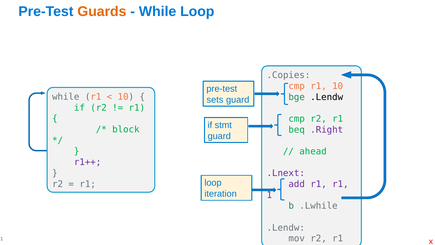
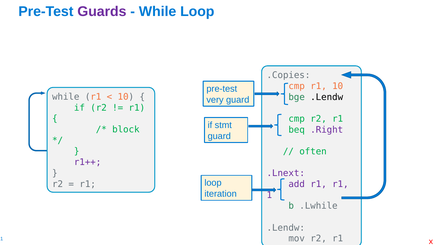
Guards colour: orange -> purple (102, 12)
sets: sets -> very (215, 100)
ahead: ahead -> often (313, 151)
